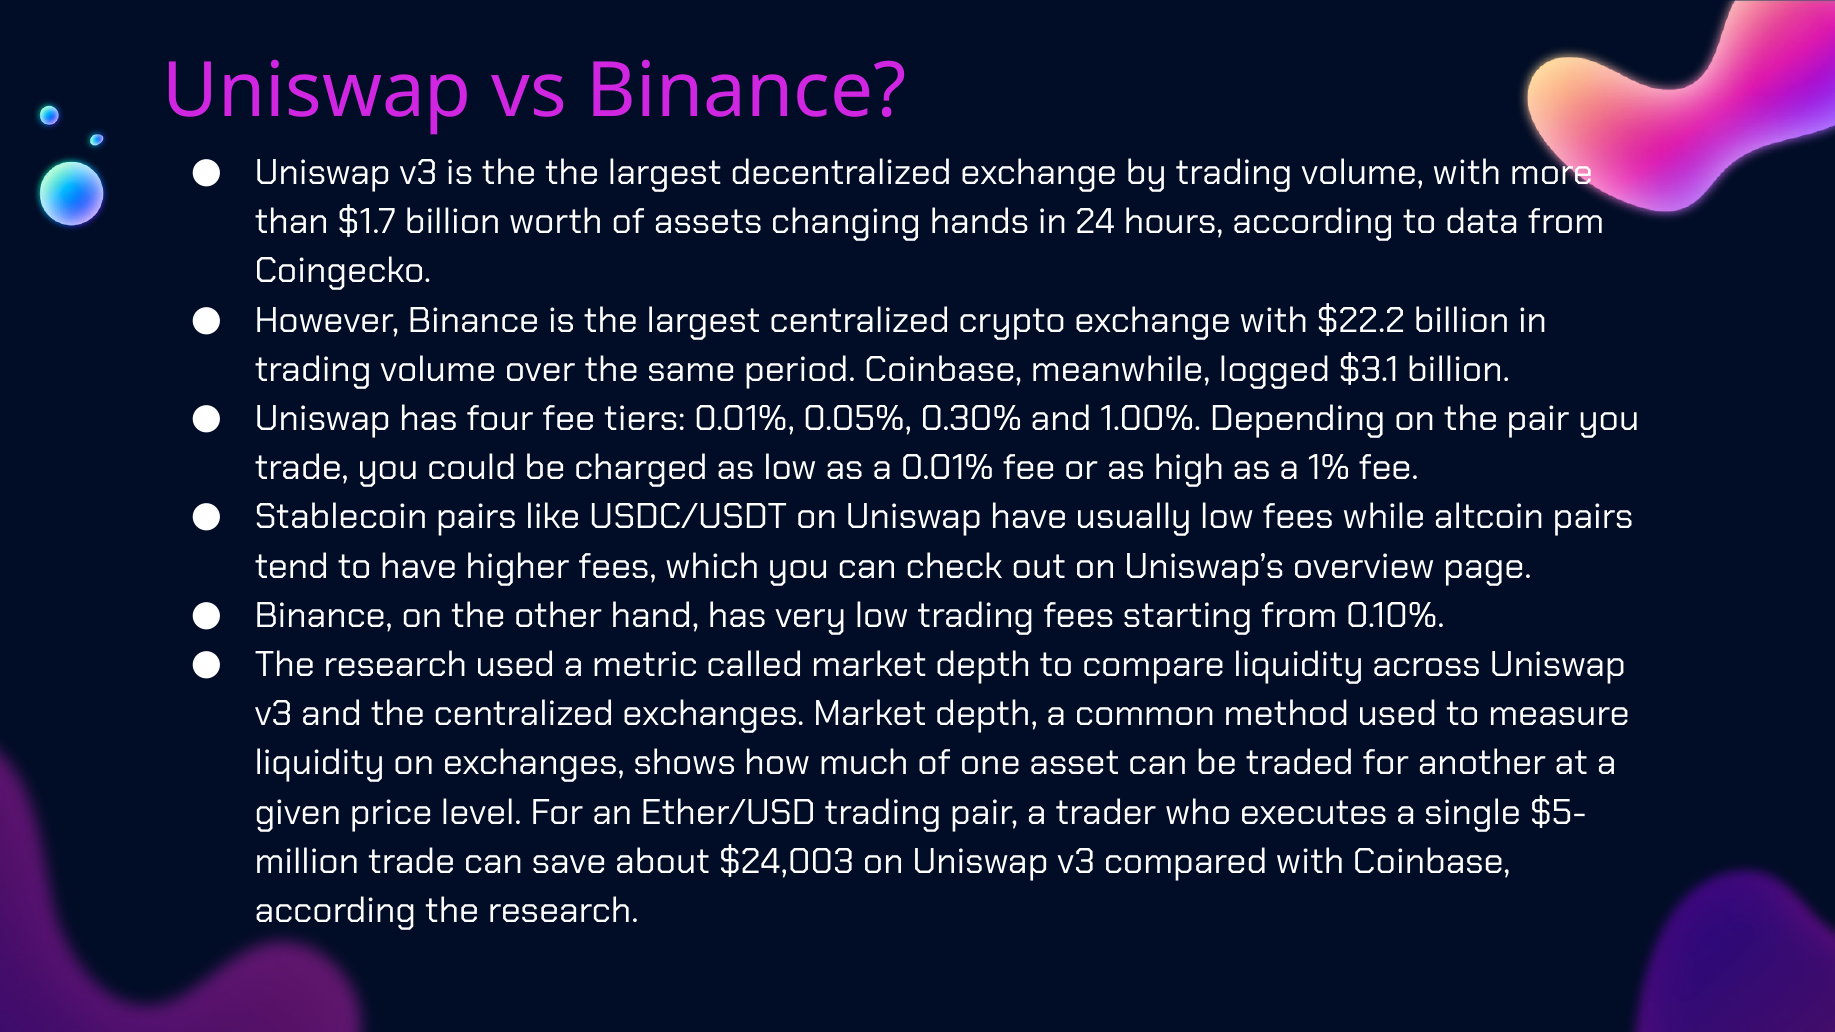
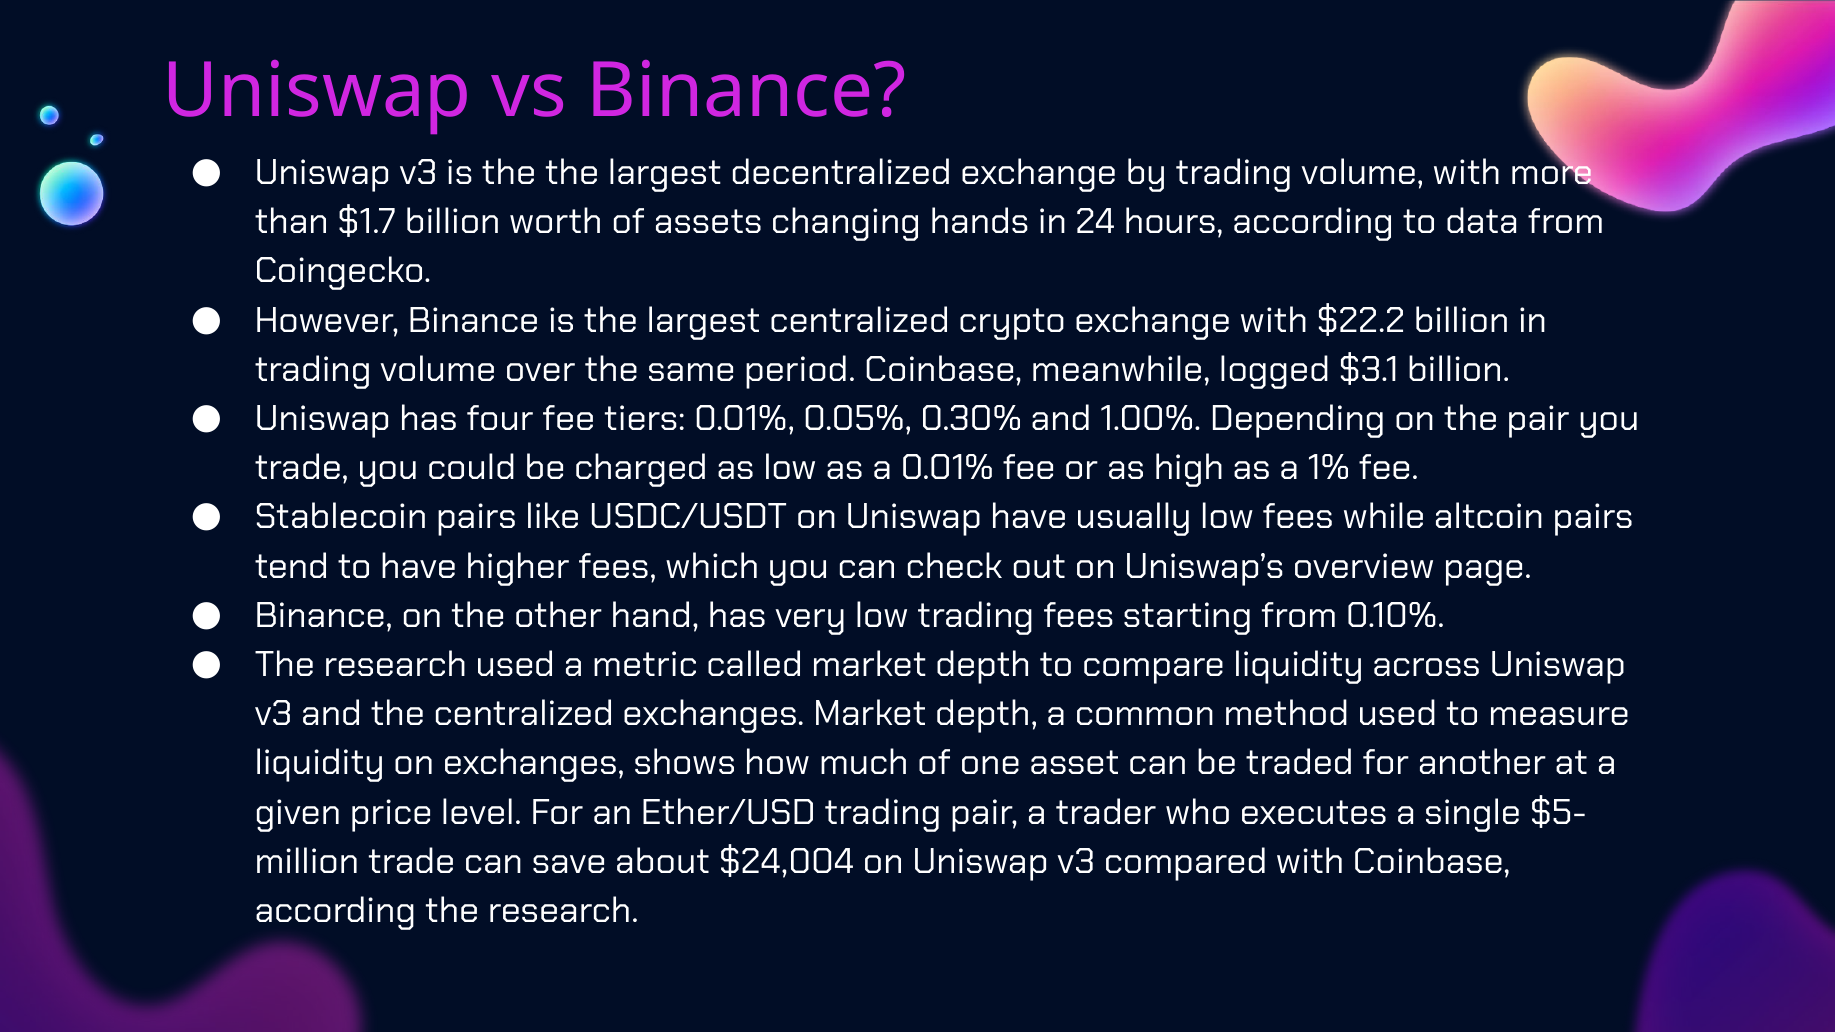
$24,003: $24,003 -> $24,004 (786, 862)
